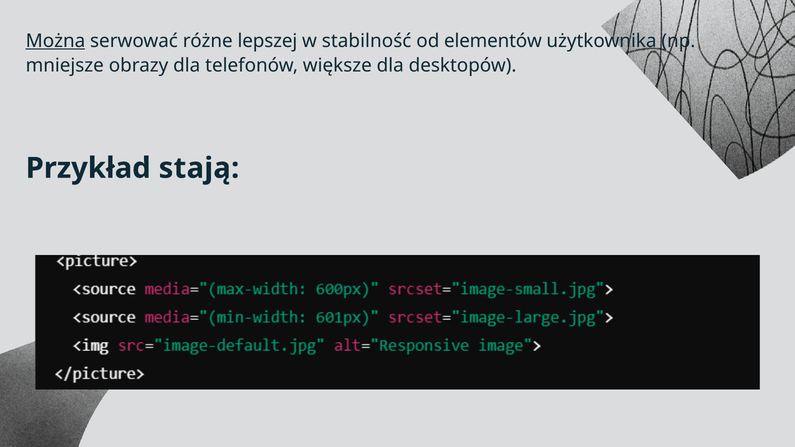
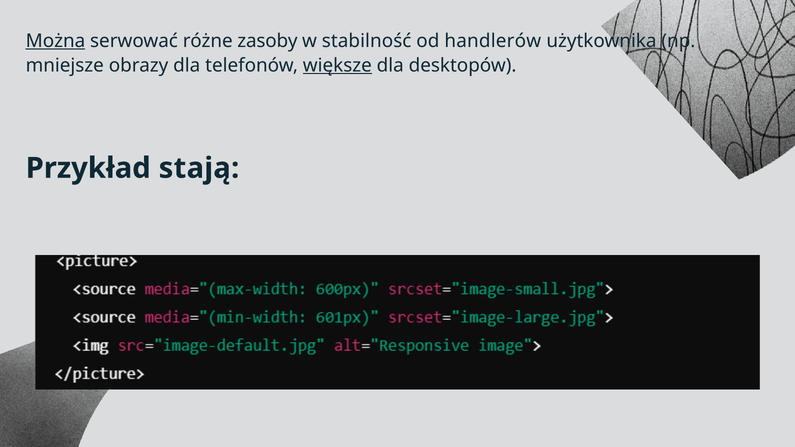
lepszej: lepszej -> zasoby (267, 41)
elementów: elementów -> handlerów (493, 41)
większe underline: none -> present (337, 65)
